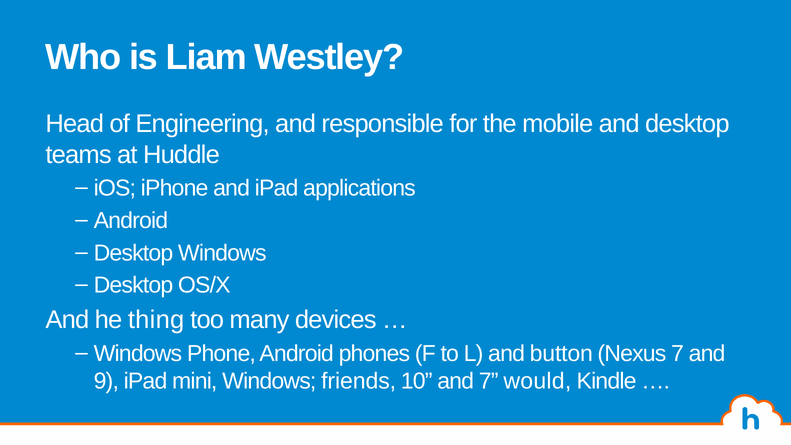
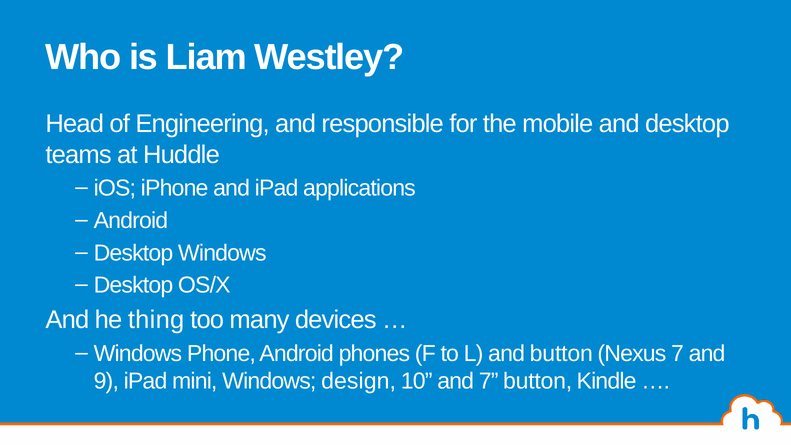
friends: friends -> design (359, 381)
7 would: would -> button (538, 381)
